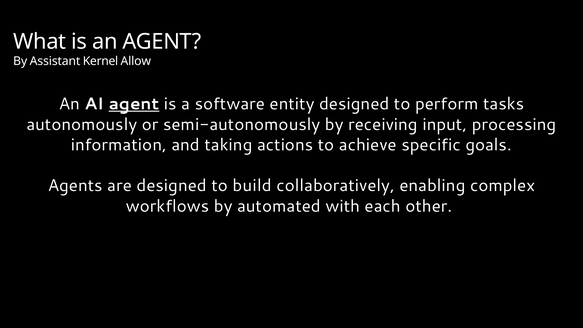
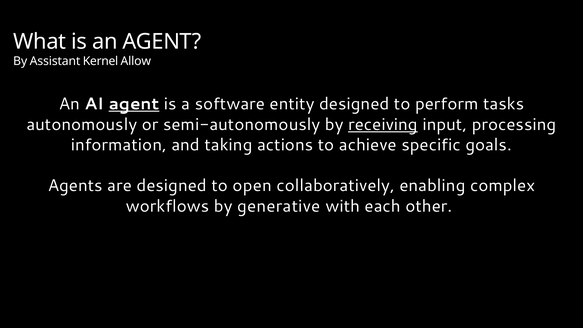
receiving underline: none -> present (383, 124)
build: build -> open (252, 186)
automated: automated -> generative (279, 206)
